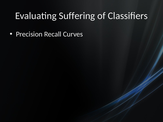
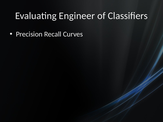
Suffering: Suffering -> Engineer (77, 16)
